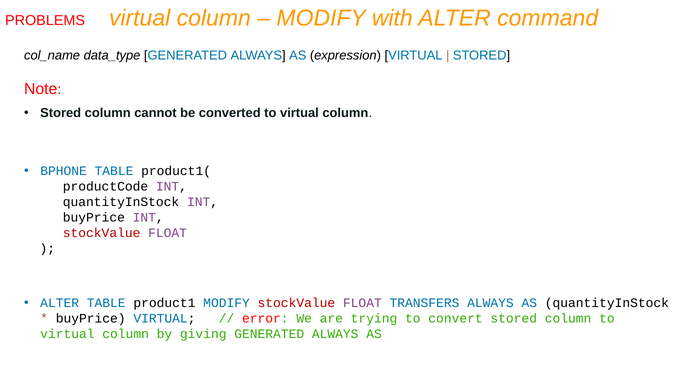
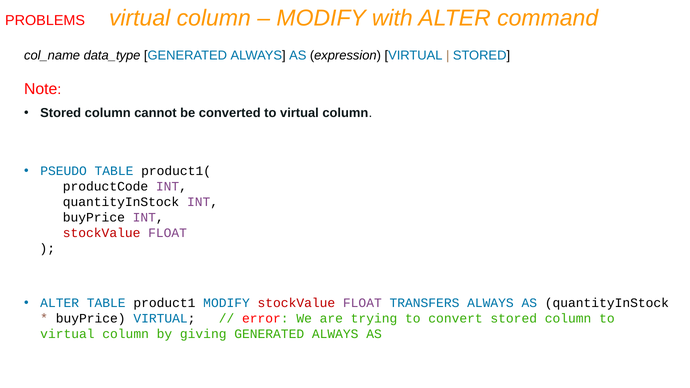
BPHONE: BPHONE -> PSEUDO (64, 171)
